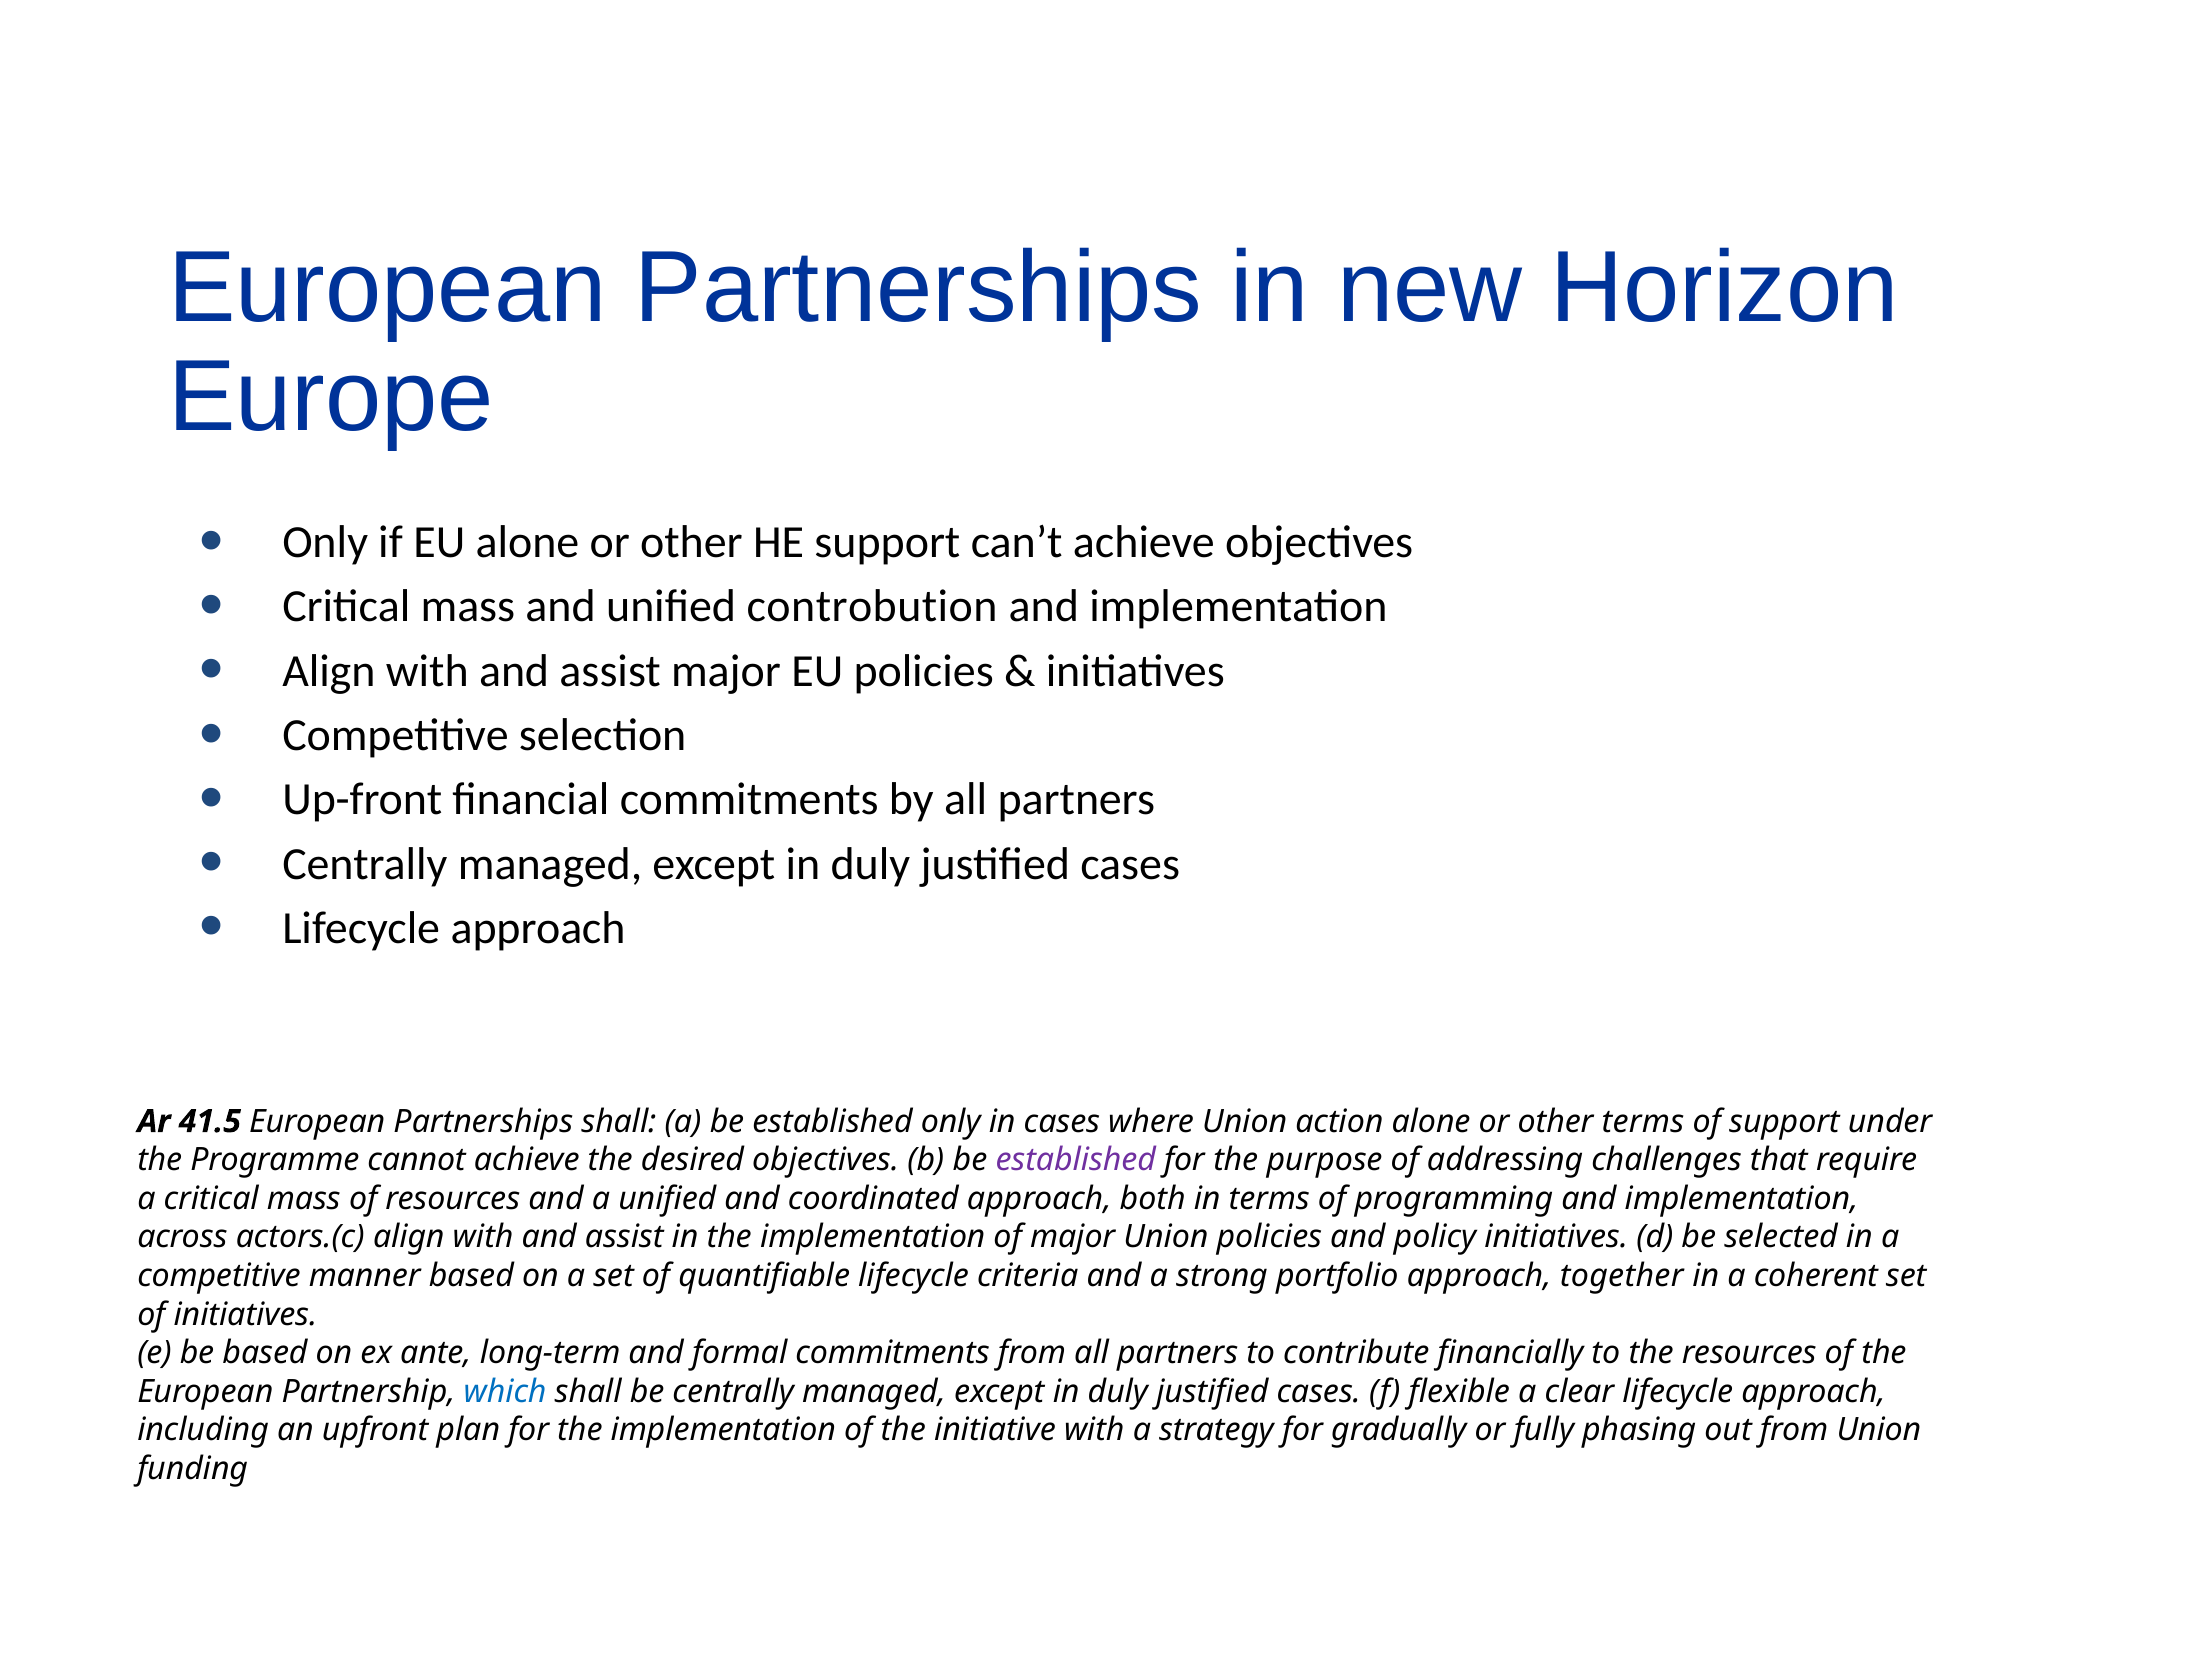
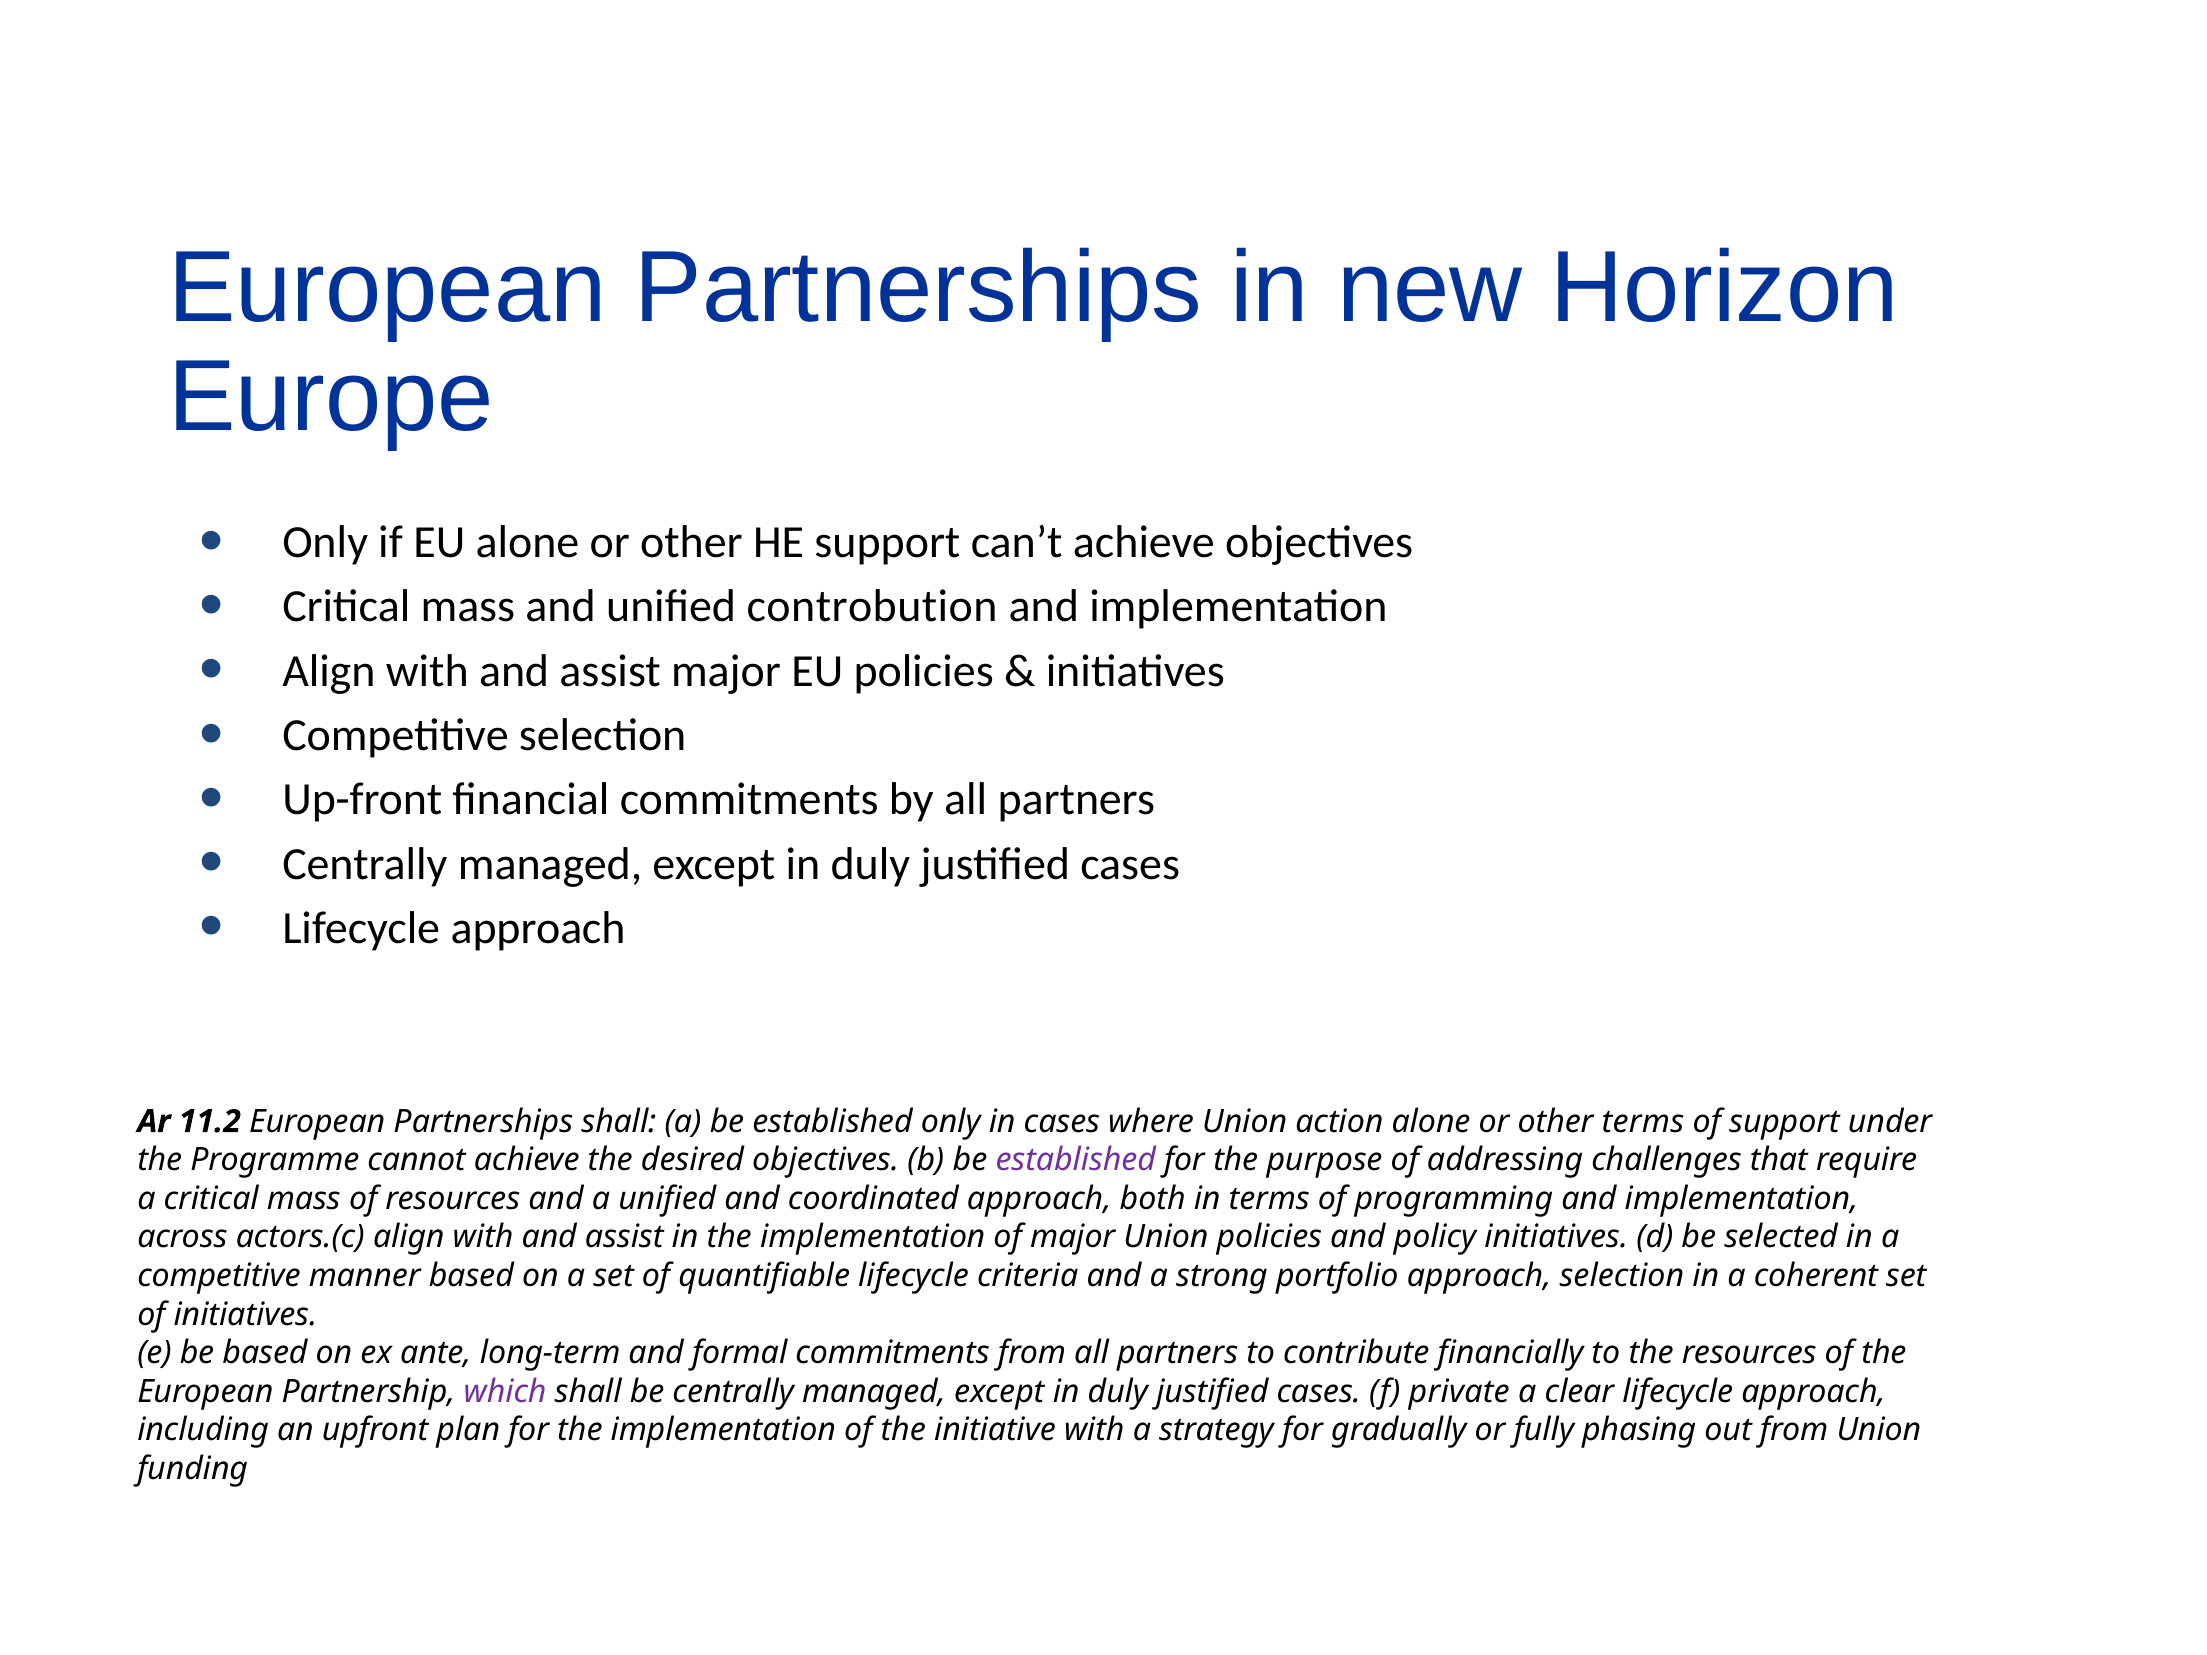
41.5: 41.5 -> 11.2 (210, 1122)
approach together: together -> selection (1622, 1276)
which colour: blue -> purple (505, 1392)
flexible: flexible -> private (1459, 1392)
